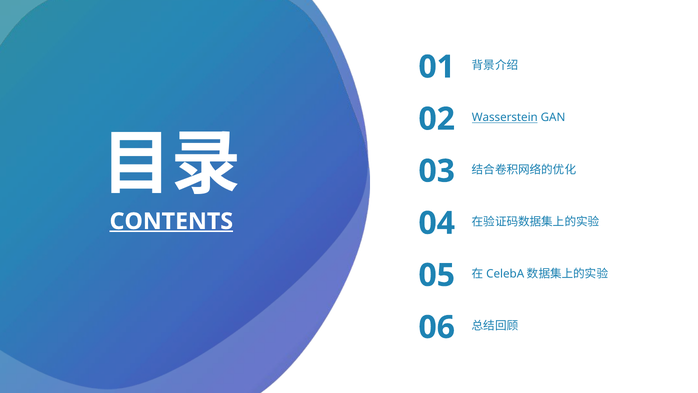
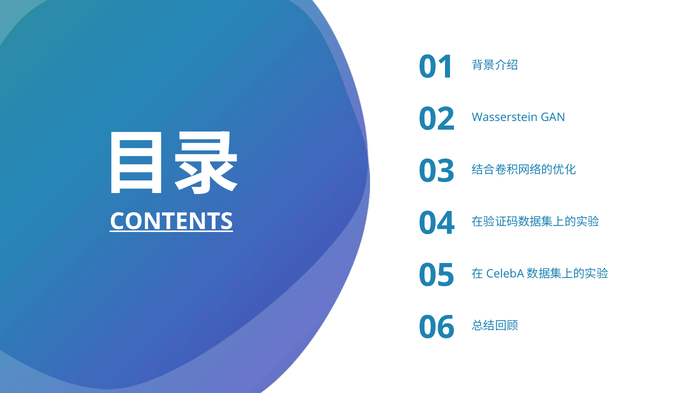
Wasserstein underline: present -> none (505, 118)
